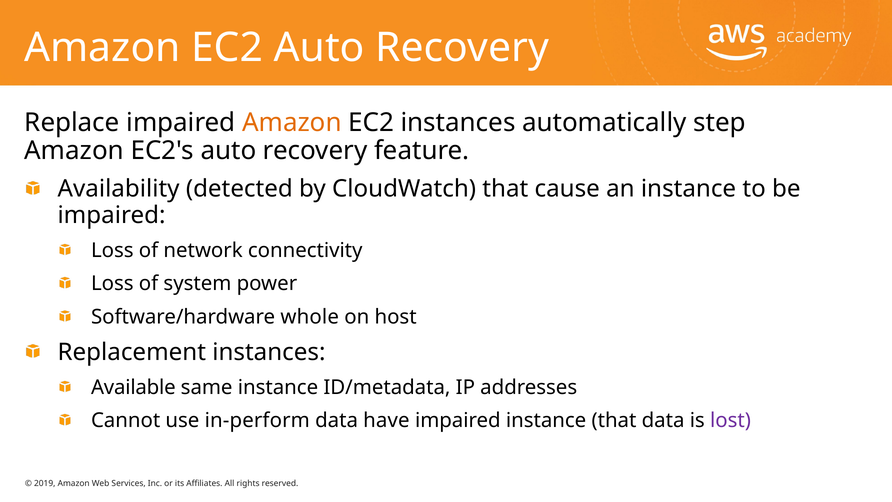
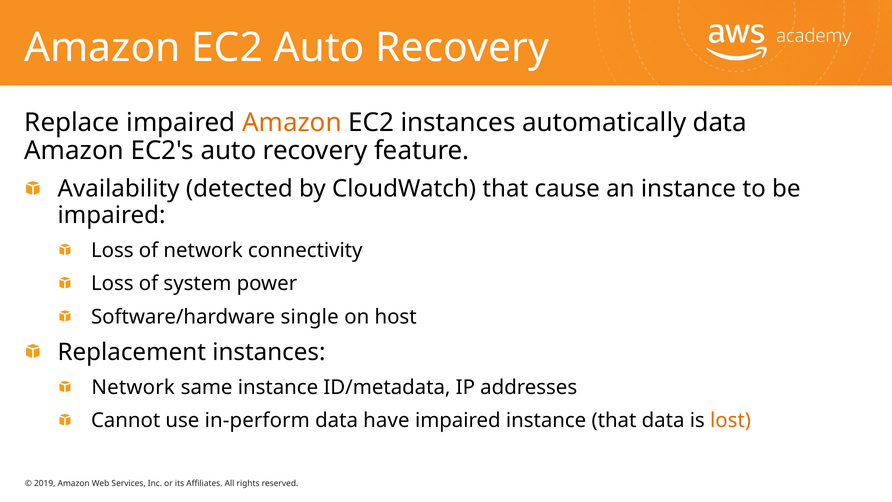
automatically step: step -> data (720, 123)
whole: whole -> single (310, 317)
Available: Available -> Network (133, 387)
lost colour: purple -> orange (730, 420)
